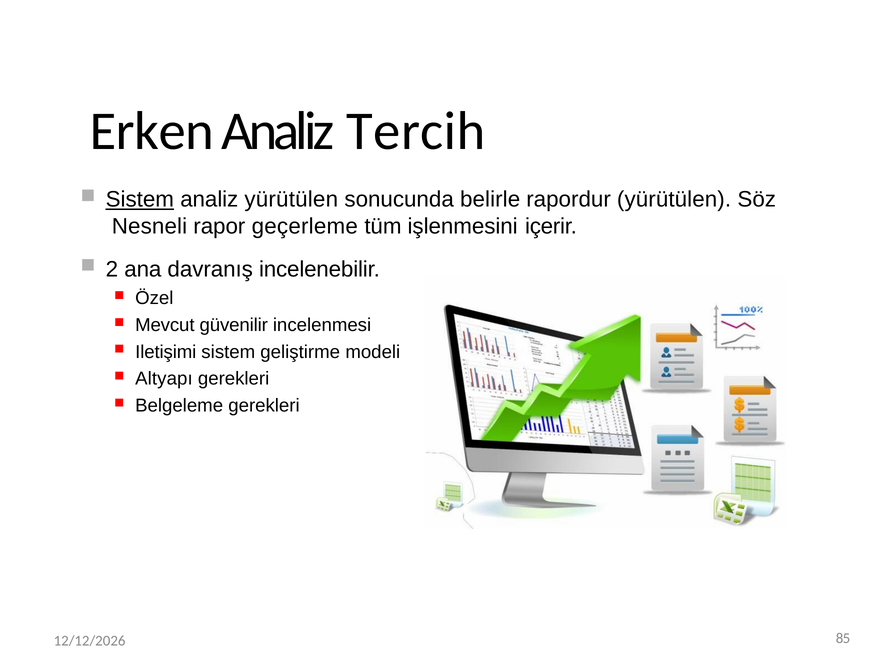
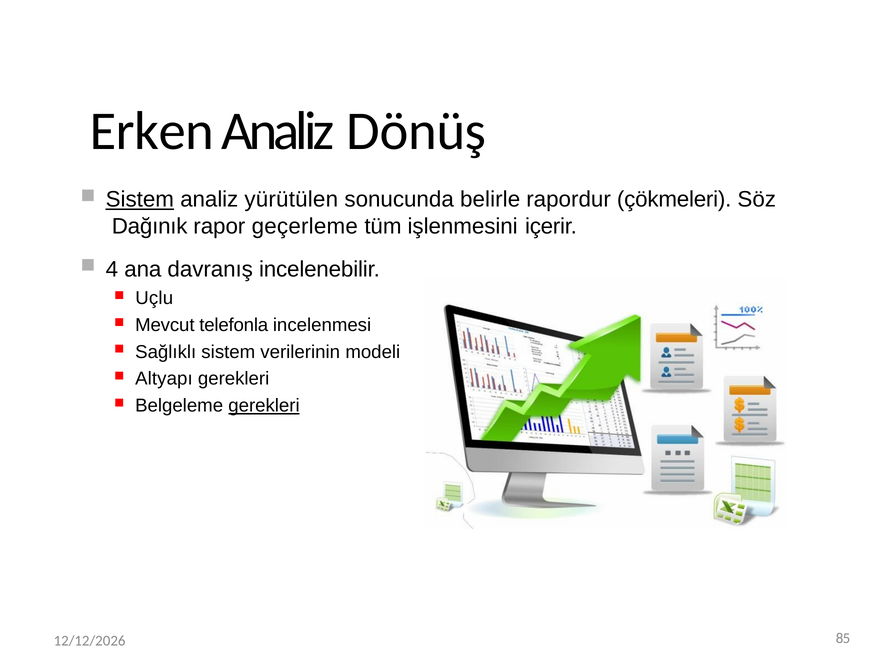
Tercih: Tercih -> Dönüş (416, 131)
rapordur yürütülen: yürütülen -> çökmeleri (674, 200)
Nesneli: Nesneli -> Dağınık (150, 227)
2: 2 -> 4 (112, 269)
Özel: Özel -> Uçlu (154, 298)
güvenilir: güvenilir -> telefonla (234, 325)
Iletişimi: Iletişimi -> Sağlıklı (166, 352)
geliştirme: geliştirme -> verilerinin (300, 352)
gerekleri underline: none -> present (264, 406)
